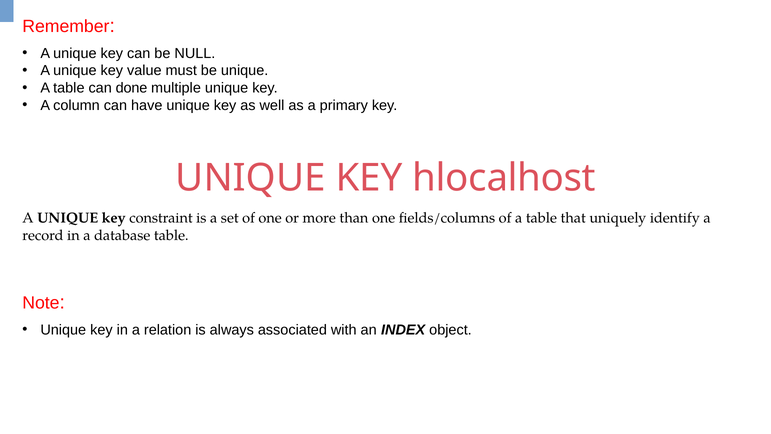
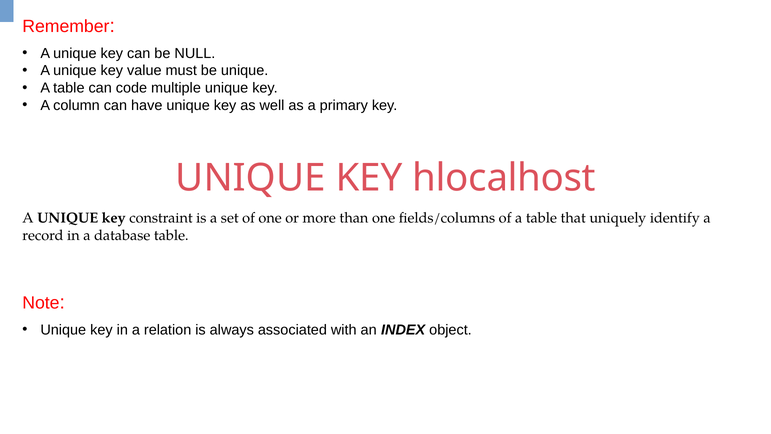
done: done -> code (131, 88)
